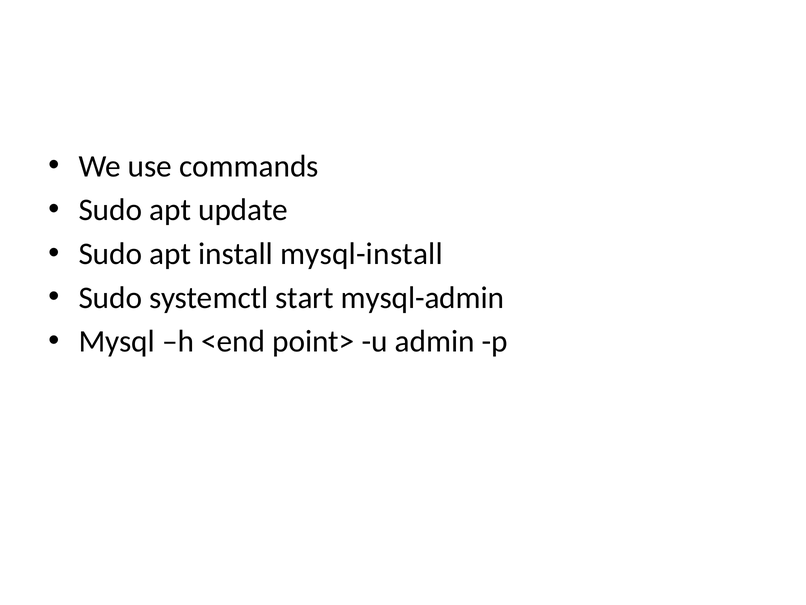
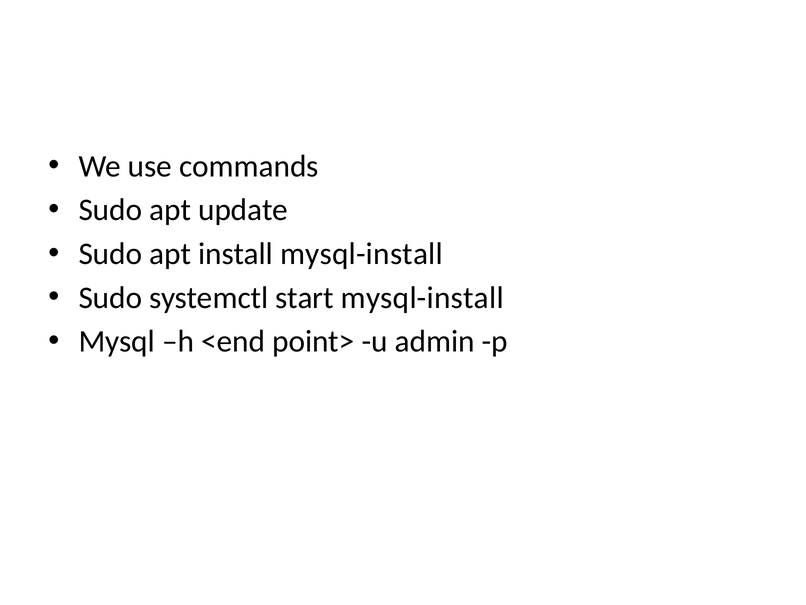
start mysql-admin: mysql-admin -> mysql-install (422, 297)
